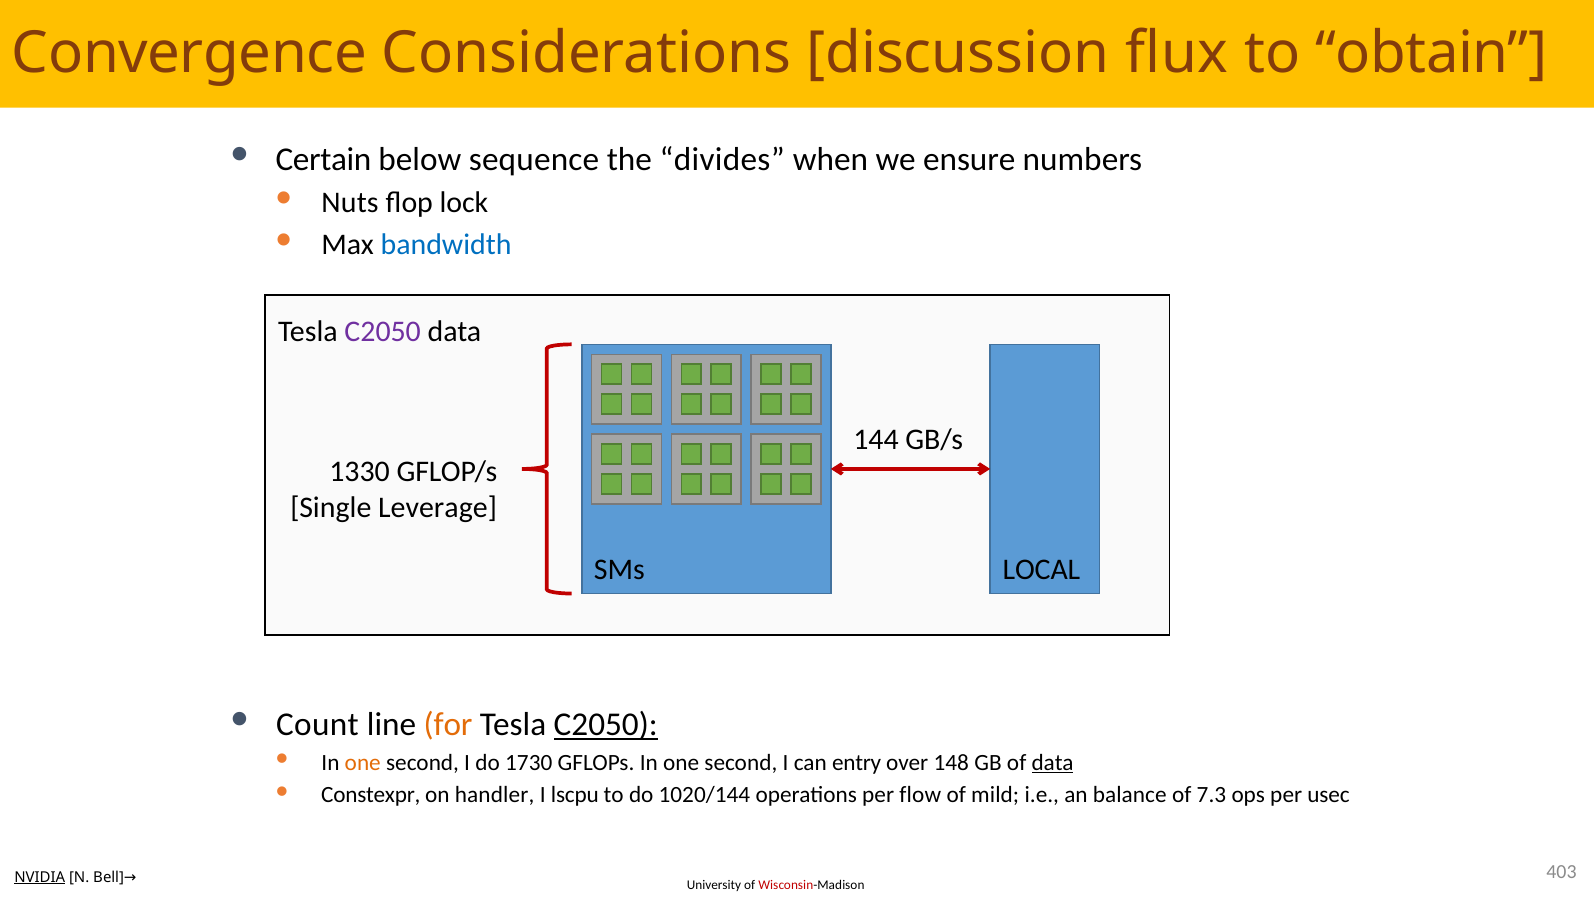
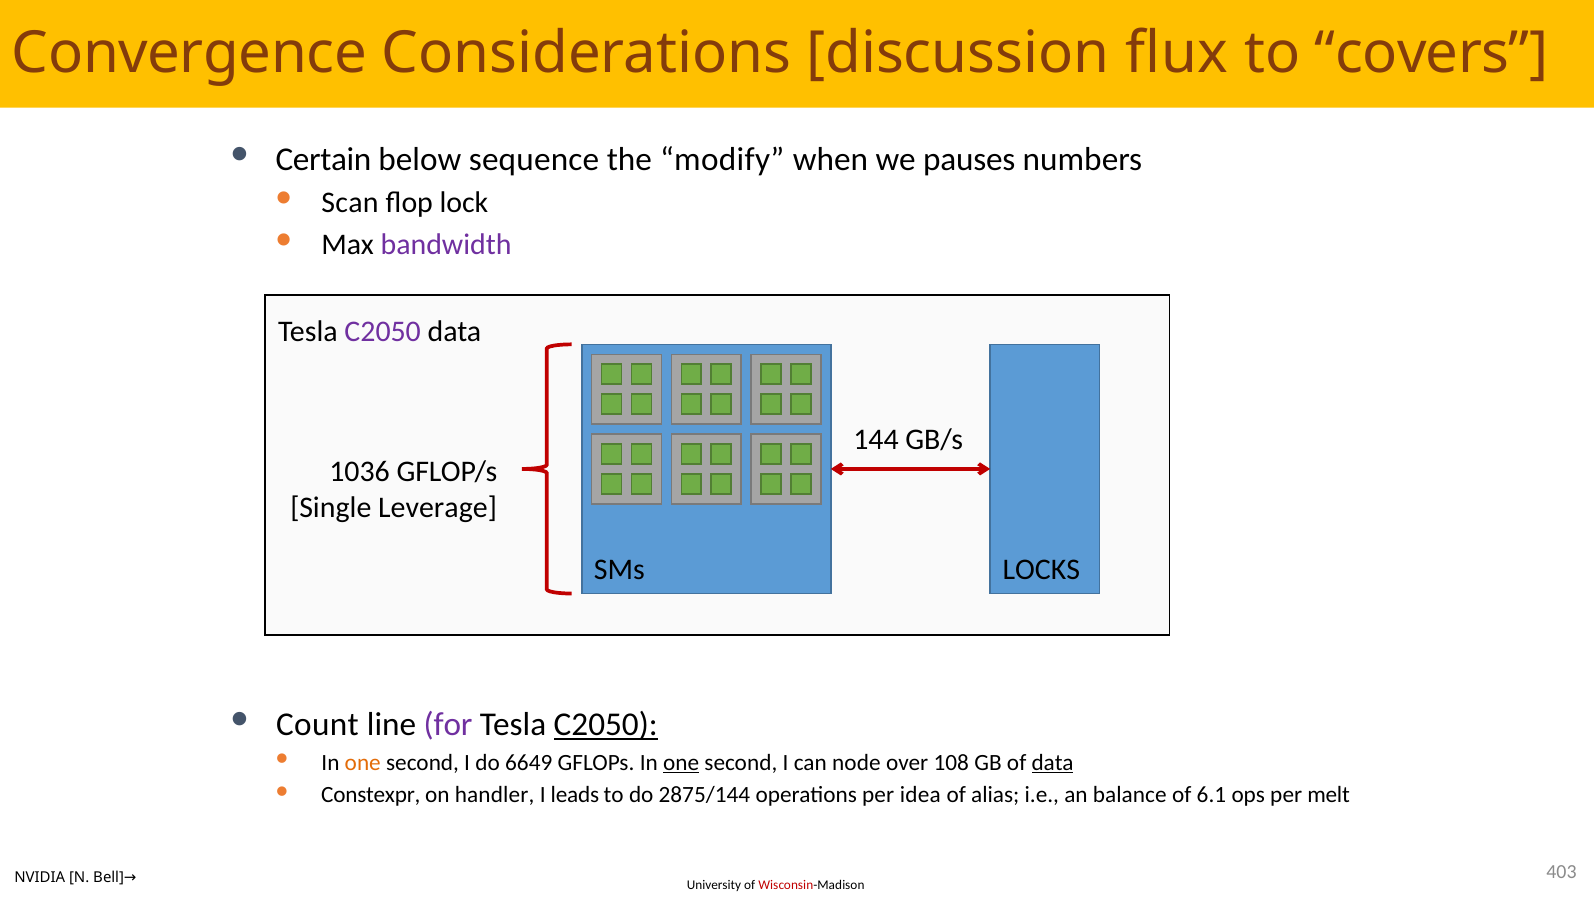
obtain: obtain -> covers (1432, 53)
divides: divides -> modify (722, 159)
ensure: ensure -> pauses (969, 159)
Nuts: Nuts -> Scan (350, 203)
bandwidth colour: blue -> purple (446, 245)
1330: 1330 -> 1036 (360, 471)
LOCAL: LOCAL -> LOCKS (1041, 569)
for colour: orange -> purple (448, 724)
1730: 1730 -> 6649 (529, 762)
one underline: none -> present (681, 762)
entry: entry -> node (856, 762)
148: 148 -> 108 (951, 762)
lscpu: lscpu -> leads (575, 795)
1020/144: 1020/144 -> 2875/144 (704, 795)
flow: flow -> idea (920, 795)
mild: mild -> alias (995, 795)
7.3: 7.3 -> 6.1 (1211, 795)
usec: usec -> melt (1329, 795)
NVIDIA underline: present -> none (40, 877)
